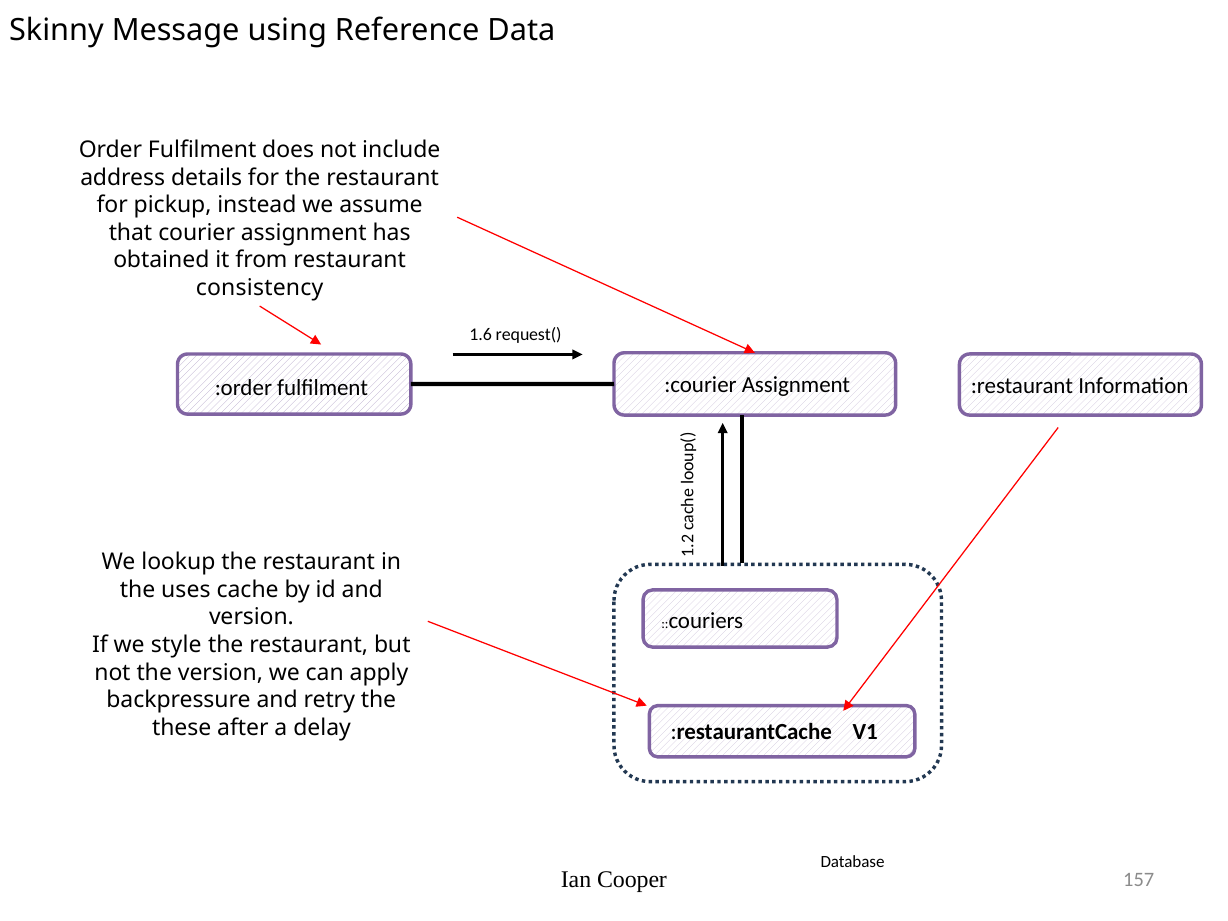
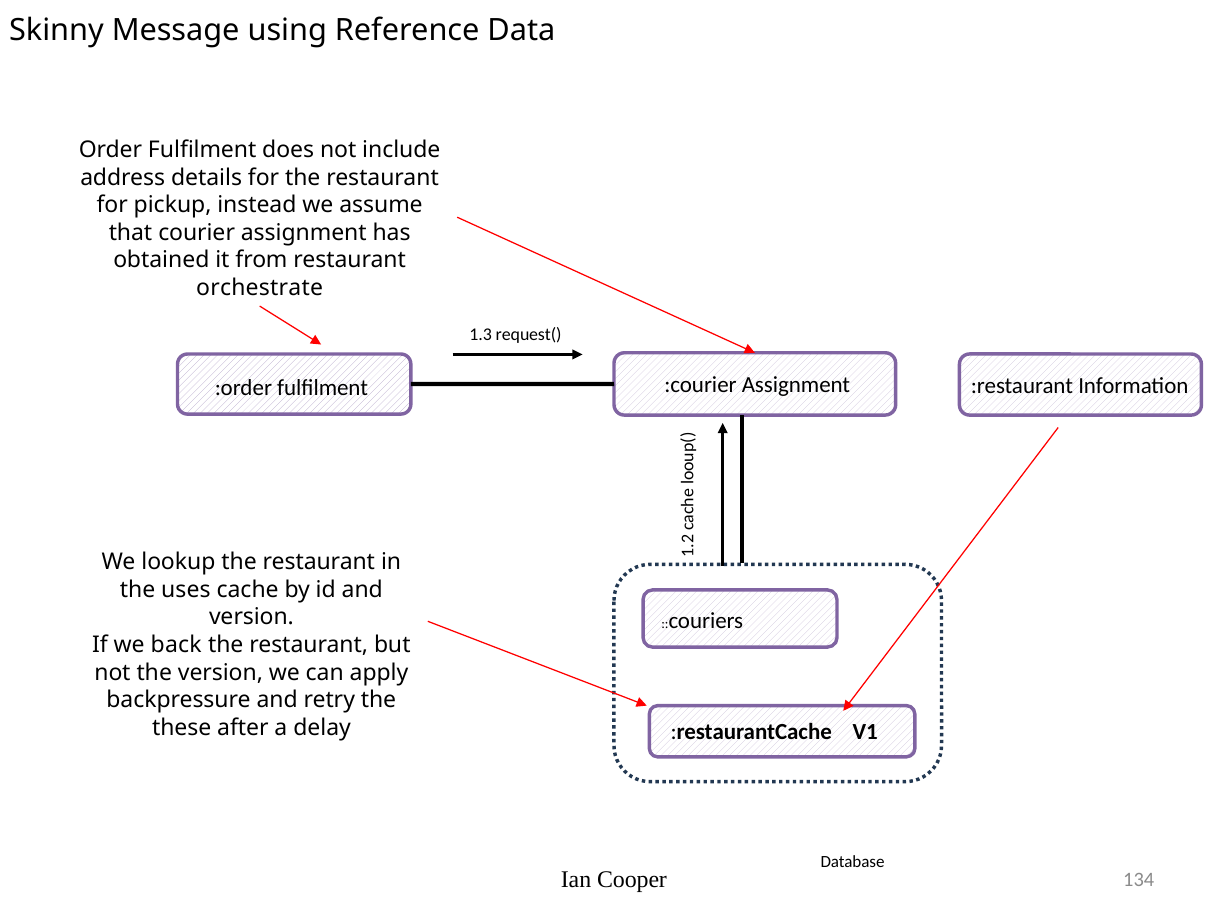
consistency: consistency -> orchestrate (260, 288)
1.6: 1.6 -> 1.3 (481, 335)
style: style -> back (176, 645)
157: 157 -> 134 (1139, 879)
